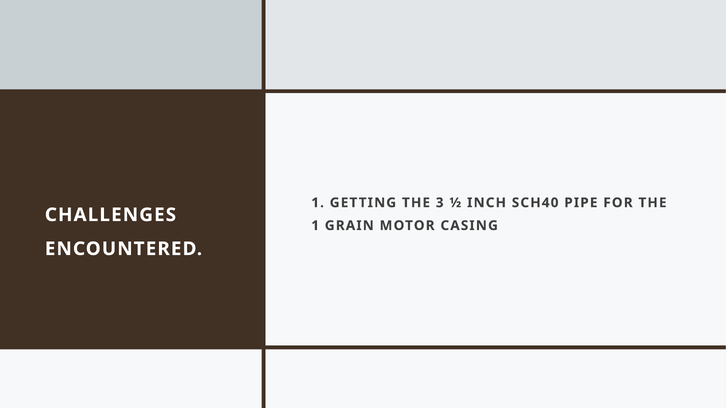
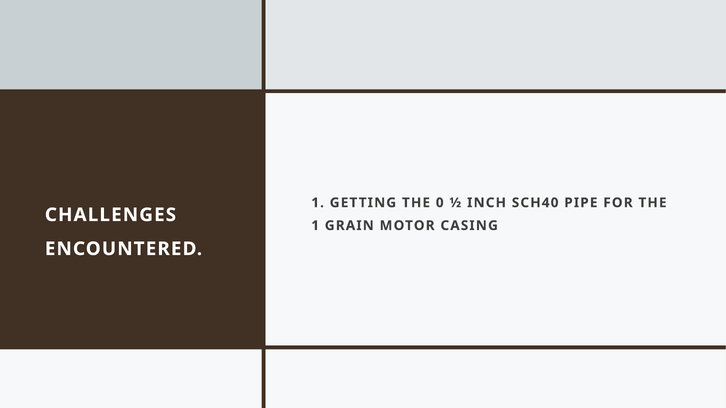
3: 3 -> 0 (440, 203)
